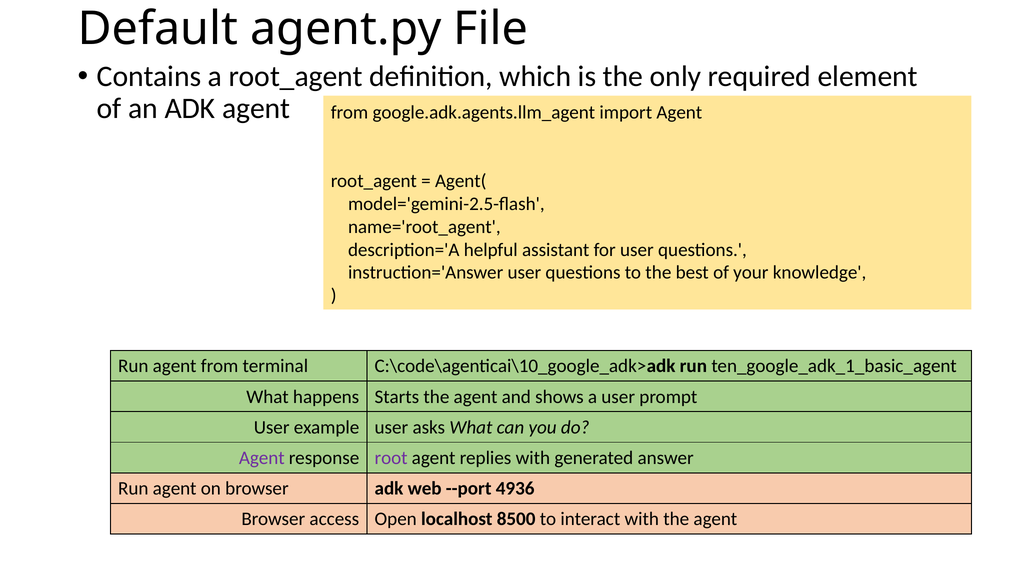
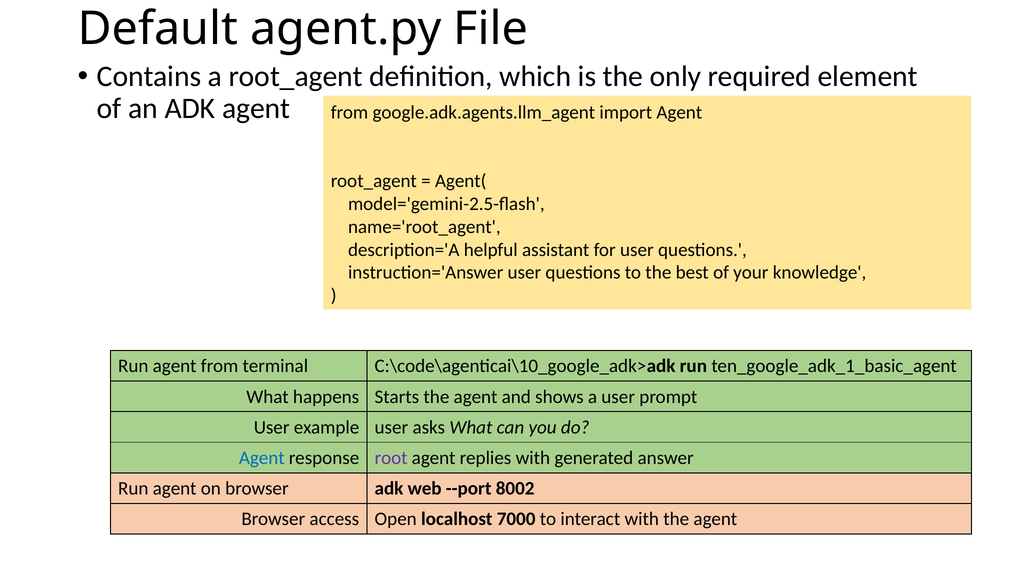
Agent colour: purple -> blue (262, 458)
4936: 4936 -> 8002 (515, 489)
8500: 8500 -> 7000 (516, 519)
